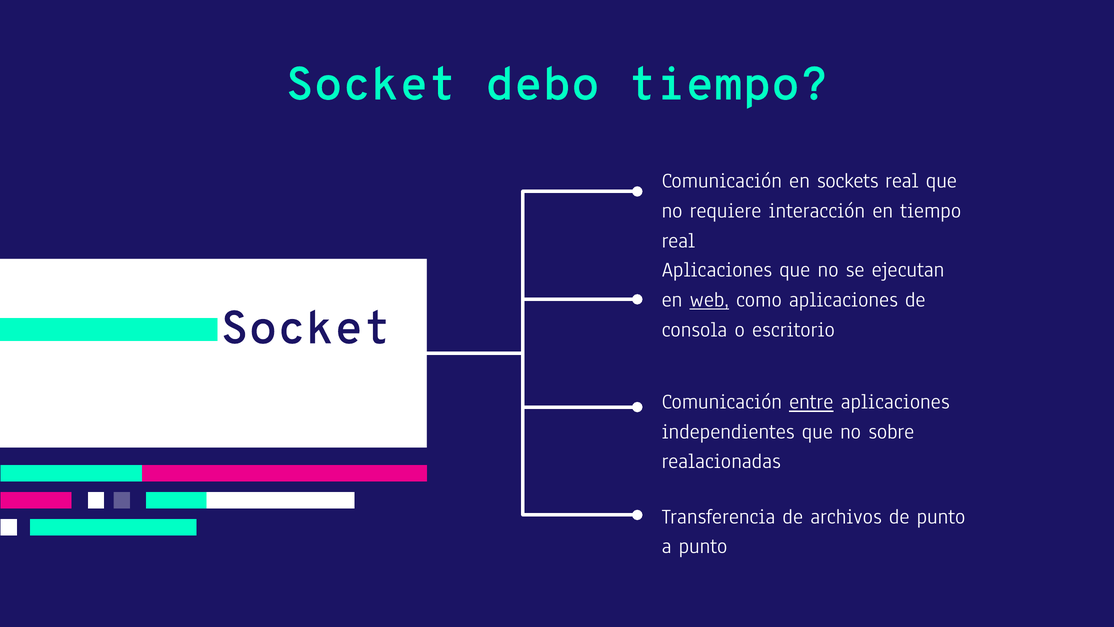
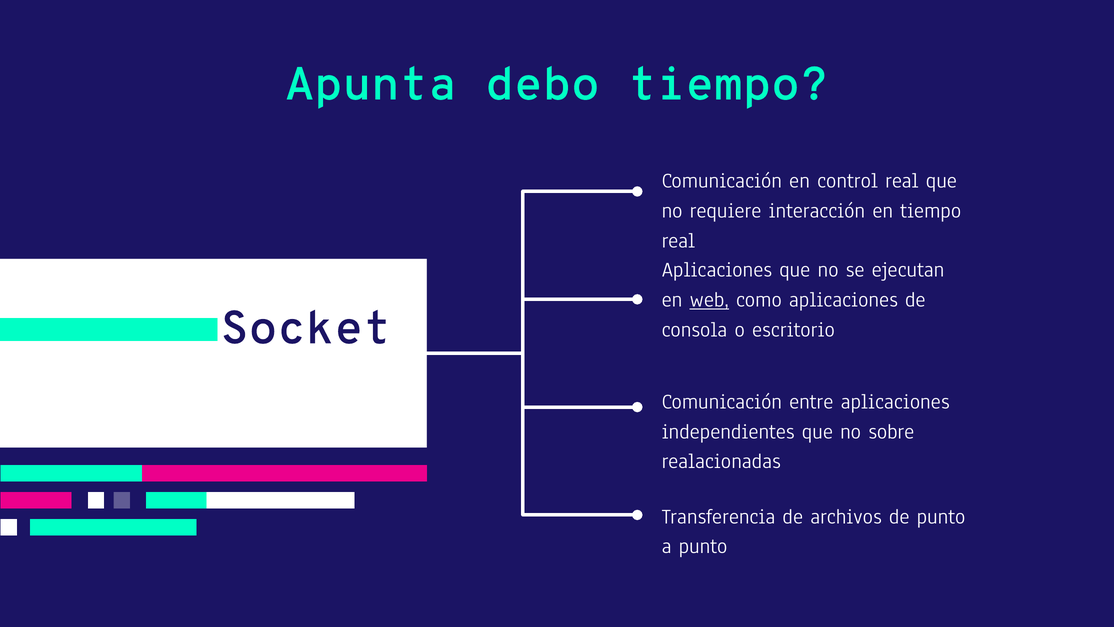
Socket: Socket -> Apunta (371, 84)
sockets: sockets -> control (848, 181)
entre underline: present -> none (811, 402)
